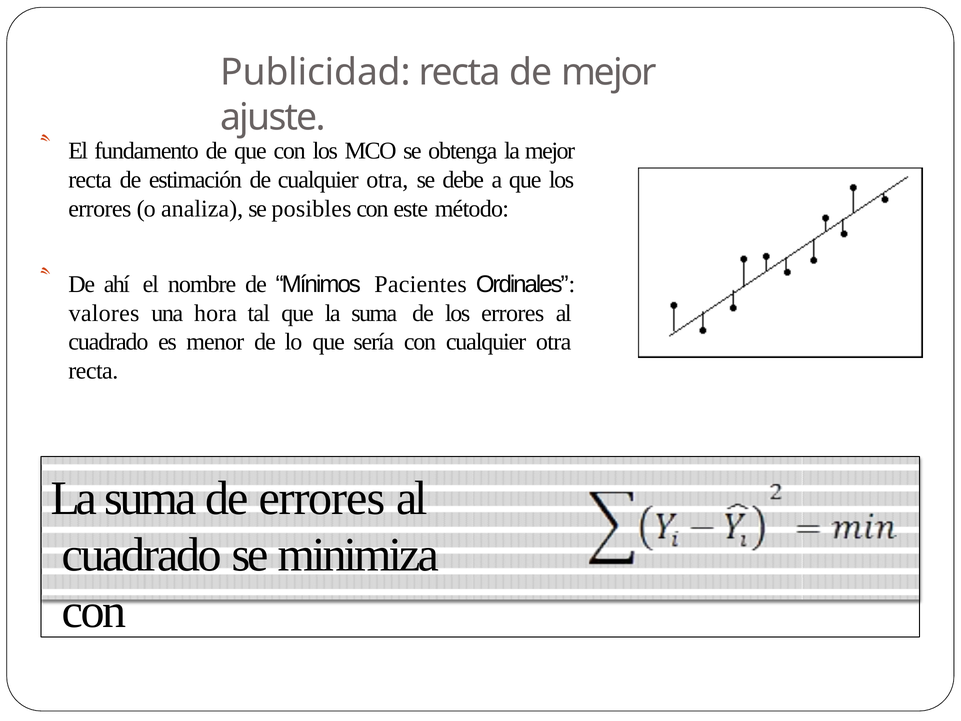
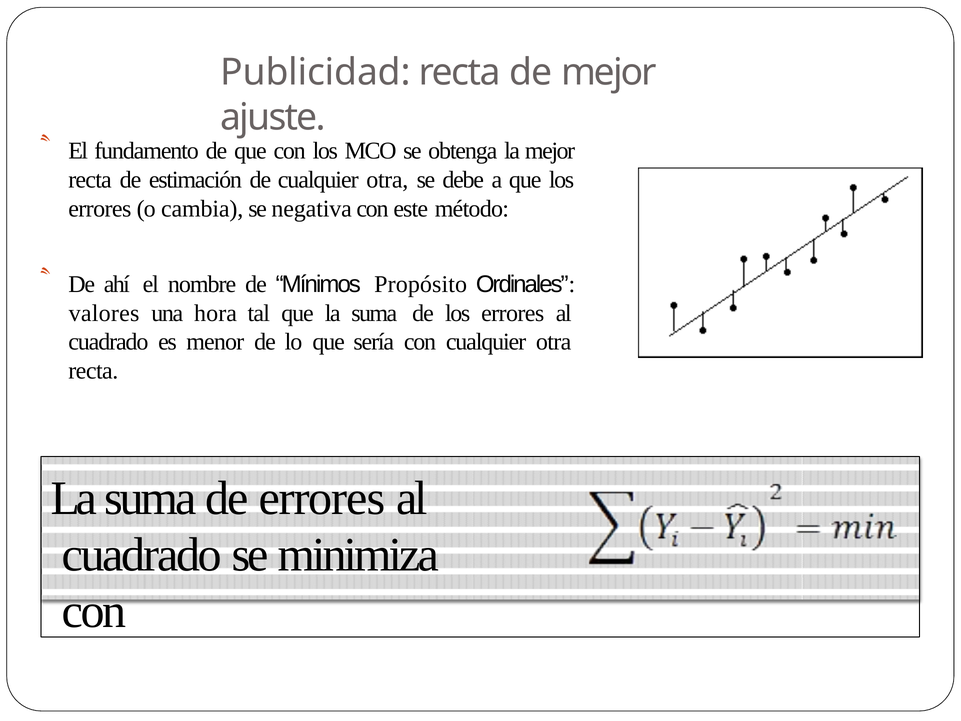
analiza: analiza -> cambia (202, 209)
posibles: posibles -> negativa (312, 209)
Pacientes: Pacientes -> Propósito (421, 284)
